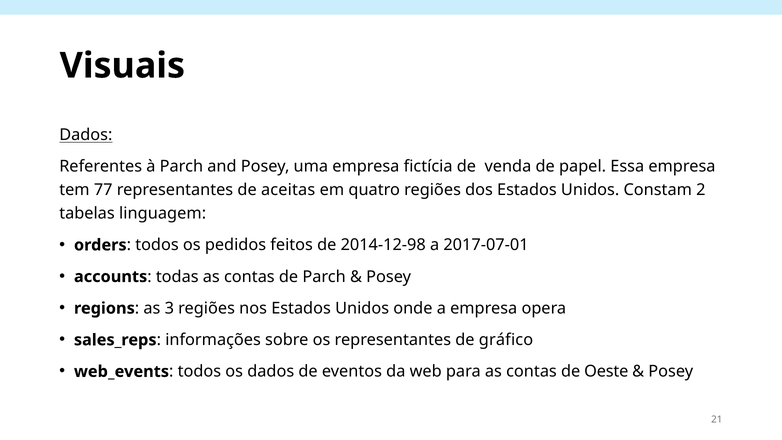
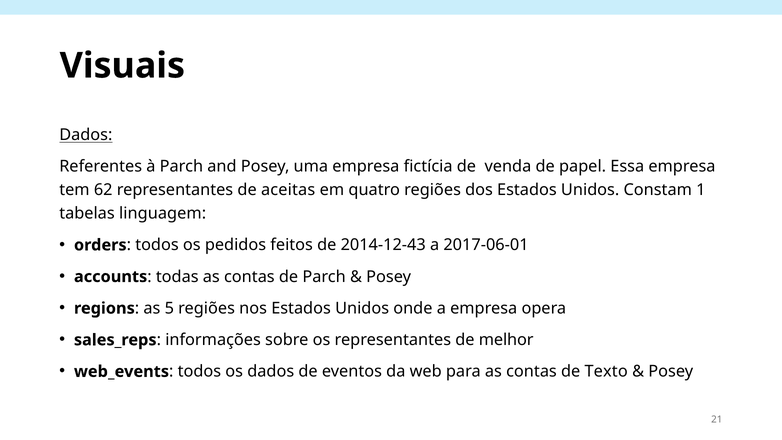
77: 77 -> 62 (103, 190)
2: 2 -> 1 (701, 190)
2014-12-98: 2014-12-98 -> 2014-12-43 (383, 245)
2017-07-01: 2017-07-01 -> 2017-06-01 (486, 245)
3: 3 -> 5 (169, 308)
gráfico: gráfico -> melhor (506, 340)
Oeste: Oeste -> Texto (606, 371)
